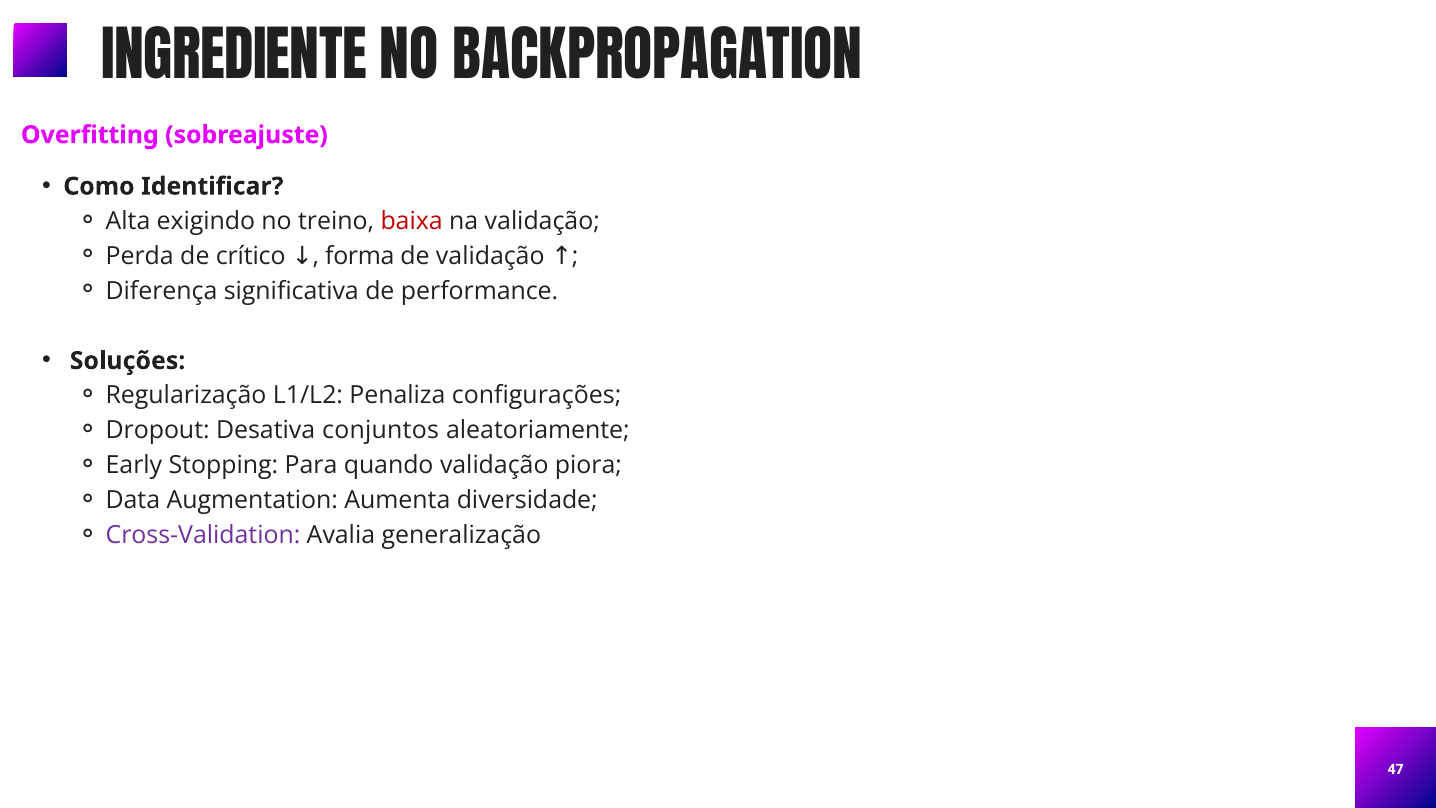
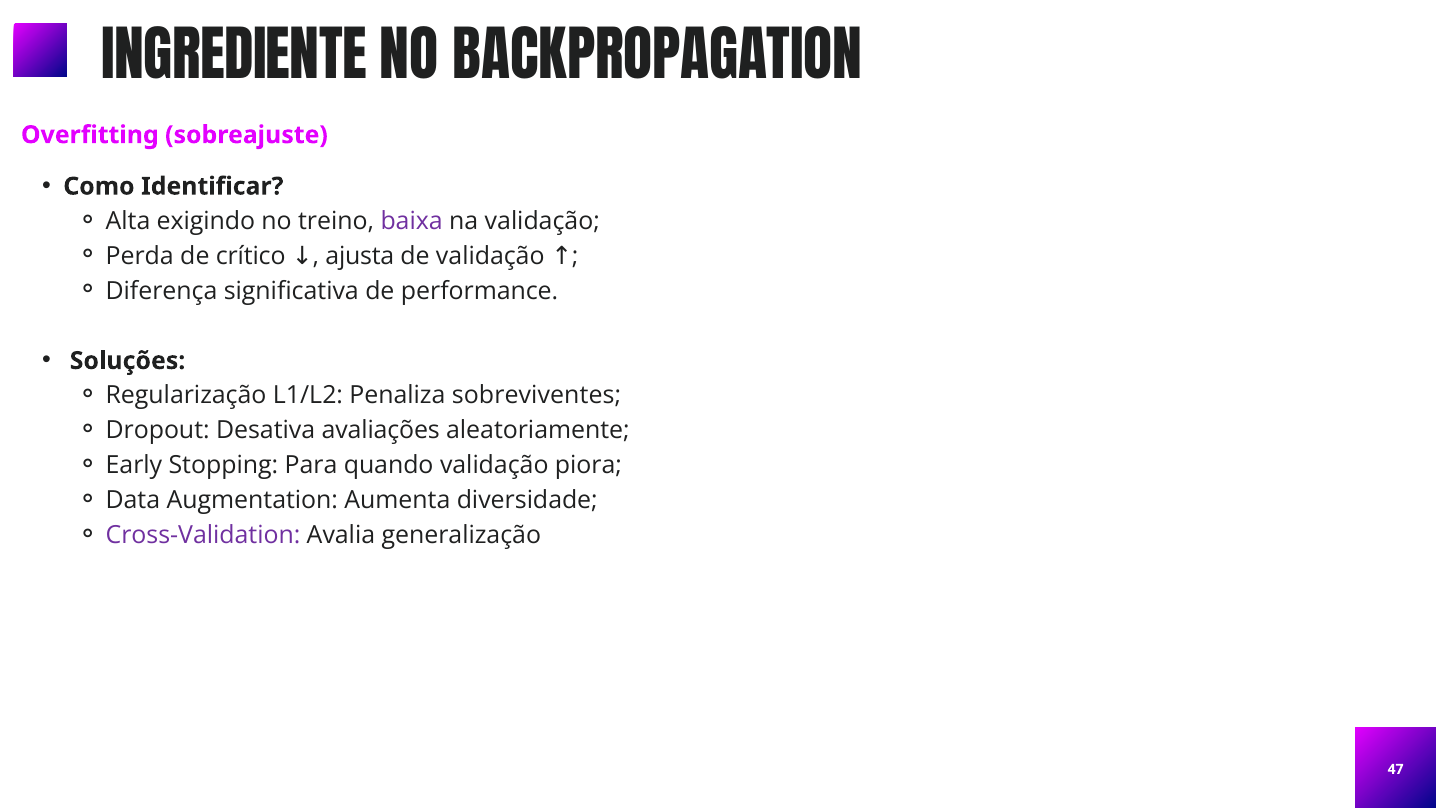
baixa colour: red -> purple (412, 221)
forma: forma -> ajusta (360, 256)
configurações: configurações -> sobreviventes (537, 396)
conjuntos: conjuntos -> avaliações (381, 430)
